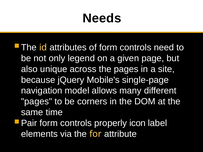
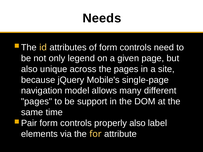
corners: corners -> support (92, 102)
properly icon: icon -> also (137, 123)
